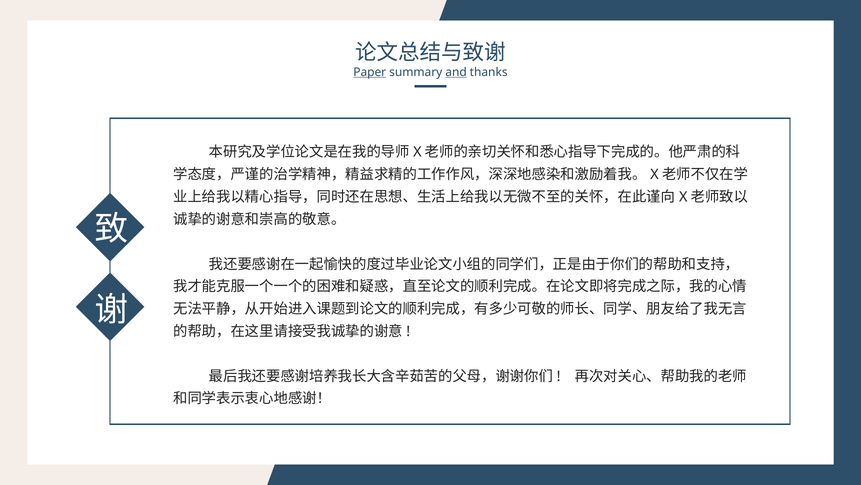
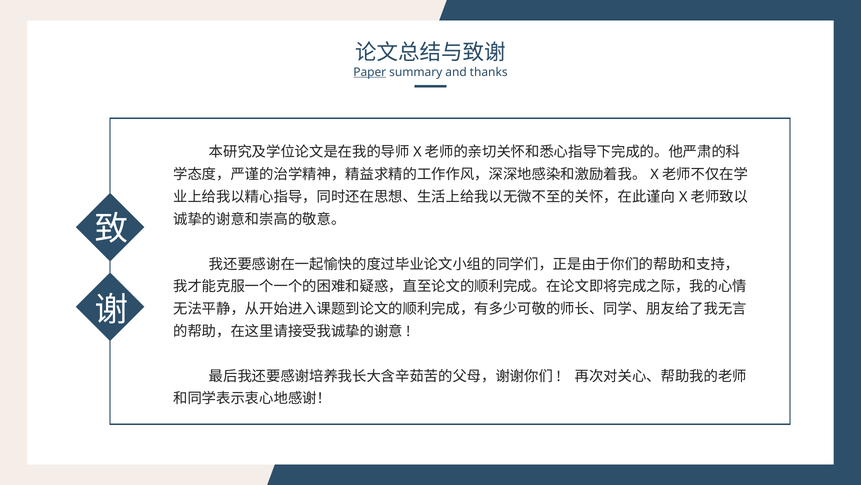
and underline: present -> none (456, 72)
